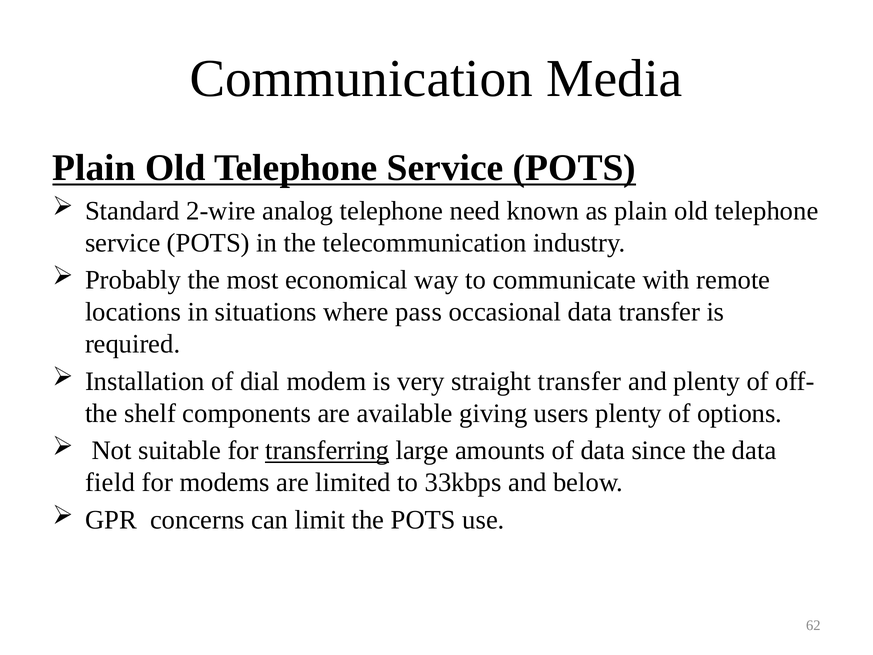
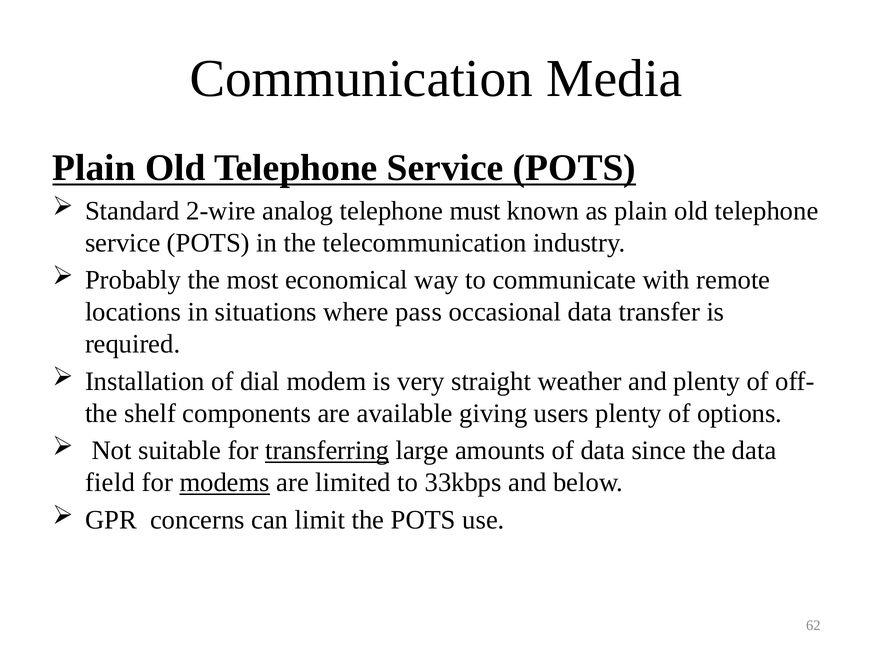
need: need -> must (475, 211)
straight transfer: transfer -> weather (580, 381)
modems underline: none -> present (225, 482)
